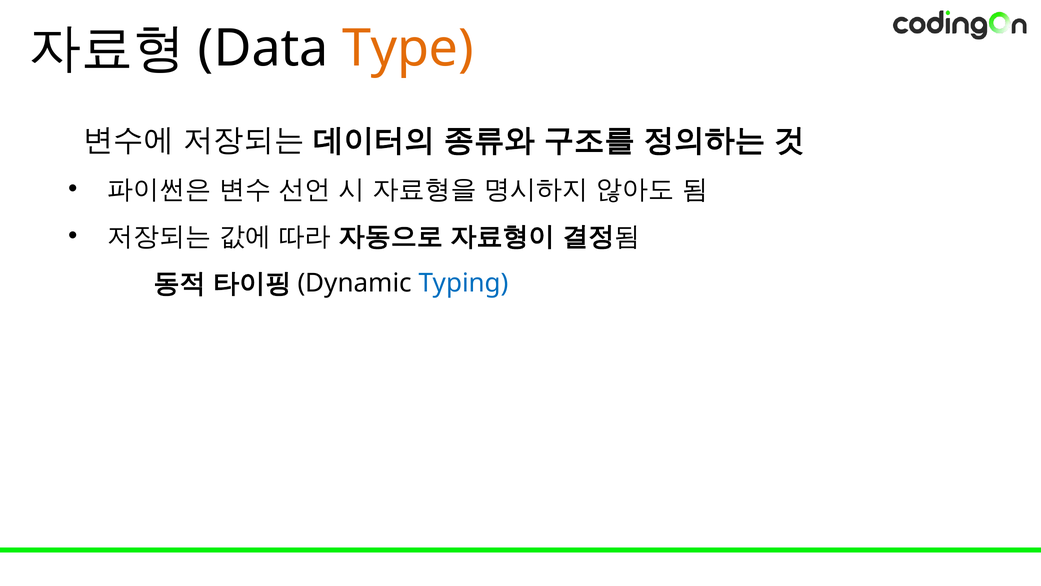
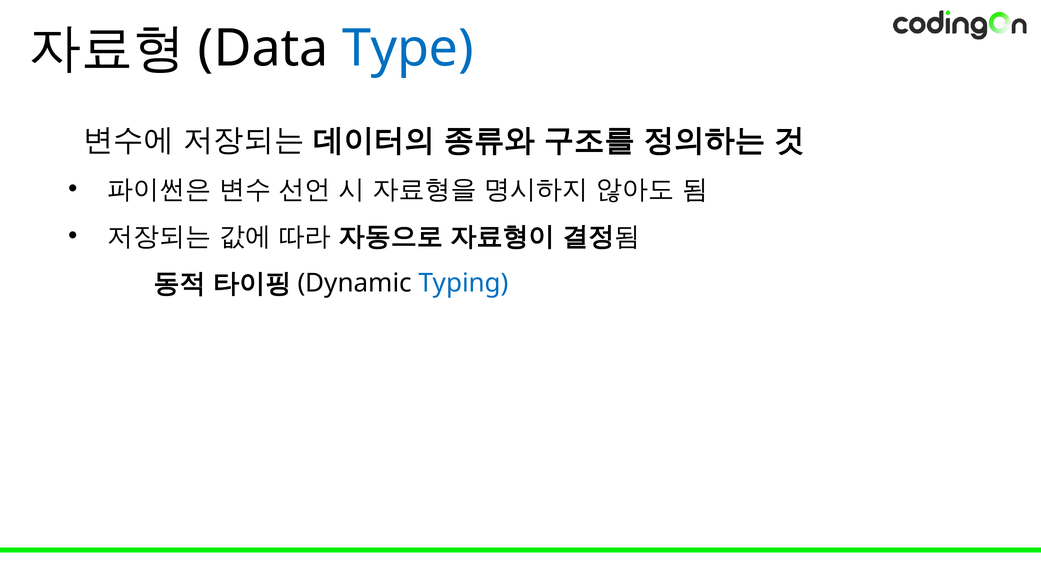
Type colour: orange -> blue (408, 49)
